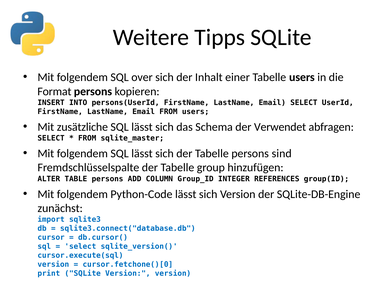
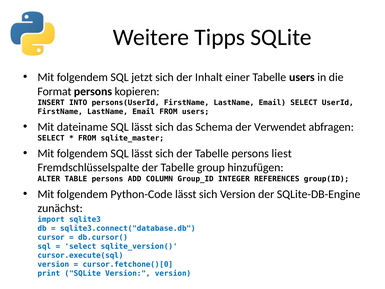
over: over -> jetzt (142, 77)
zusätzliche: zusätzliche -> dateiname (82, 127)
sind: sind -> liest (282, 153)
